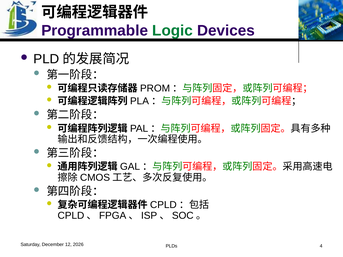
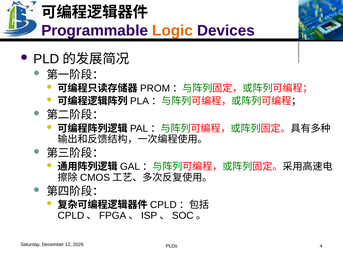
Logic colour: green -> orange (173, 31)
